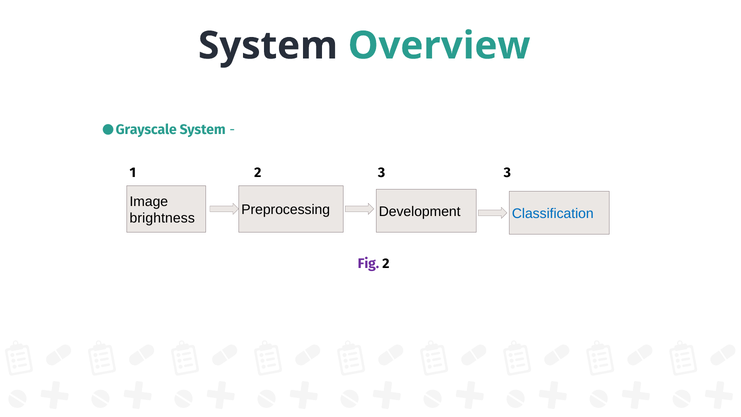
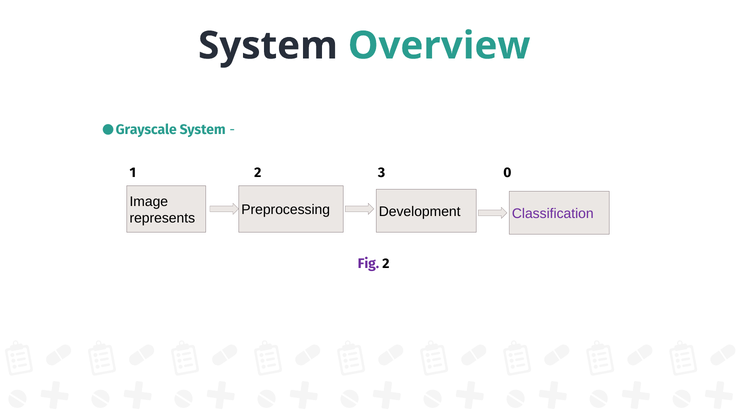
3 3: 3 -> 0 (507, 173)
Classification colour: blue -> purple (553, 214)
brightness: brightness -> represents (162, 218)
